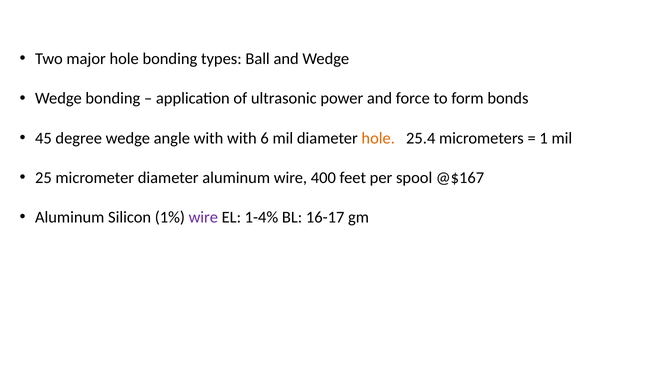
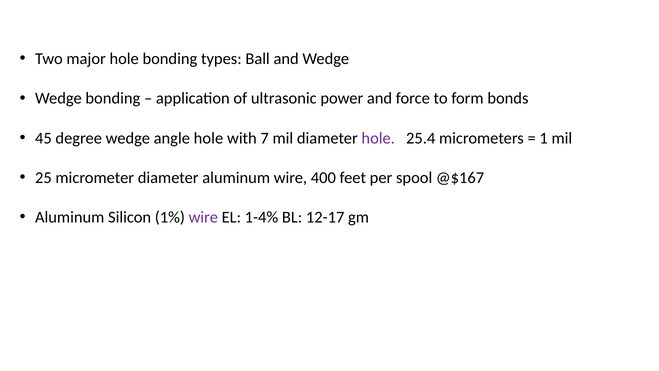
angle with: with -> hole (208, 138)
6: 6 -> 7 (265, 138)
hole colour: orange -> purple (378, 138)
16-17: 16-17 -> 12-17 (325, 217)
